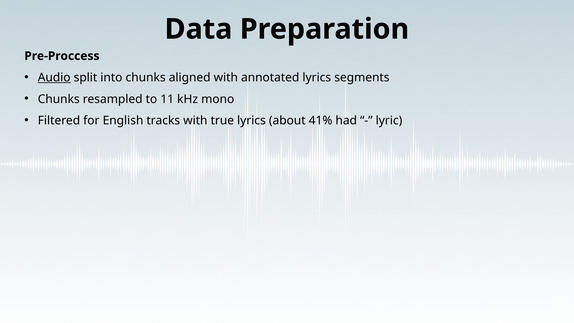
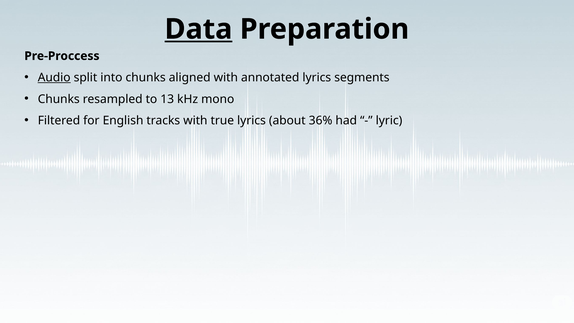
Data underline: none -> present (198, 29)
11: 11 -> 13 (167, 99)
41%: 41% -> 36% (321, 121)
